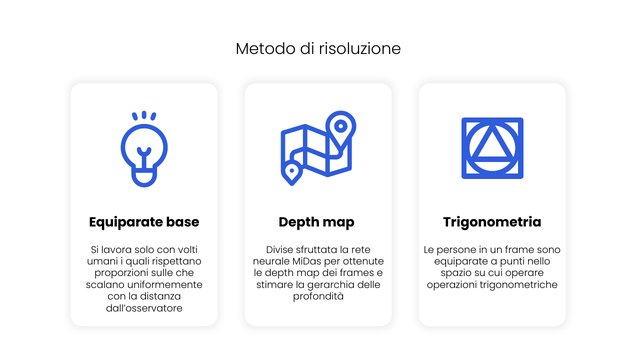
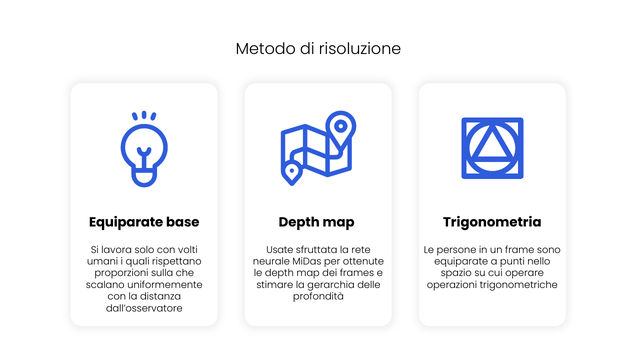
Divise: Divise -> Usate (280, 250)
sulle: sulle -> sulla (162, 274)
